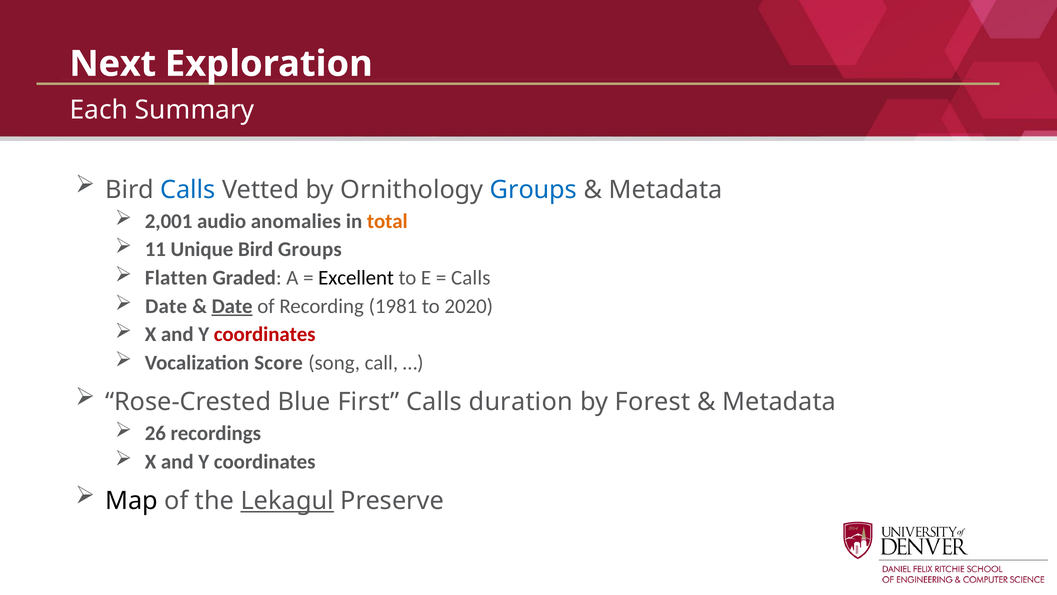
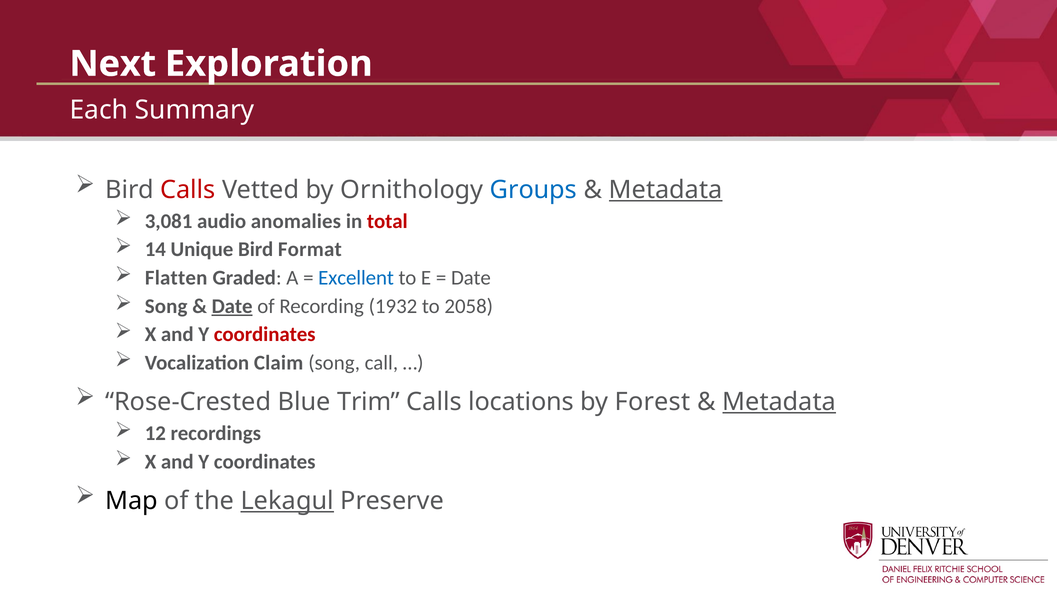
Calls colour: blue -> red (188, 190)
Metadata underline: none -> present (666, 190)
2,001: 2,001 -> 3,081 (169, 221)
total colour: orange -> red (387, 221)
11: 11 -> 14 (155, 249)
Bird Groups: Groups -> Format (310, 249)
Excellent colour: black -> blue (356, 278)
Calls: Calls -> Date (471, 278)
Date: Date -> Song (166, 306)
1981: 1981 -> 1932 (393, 306)
2020: 2020 -> 2058 (469, 306)
Score: Score -> Claim (279, 363)
First: First -> Trim (369, 402)
duration: duration -> locations (521, 402)
Metadata underline: none -> present (779, 402)
26: 26 -> 12 (155, 433)
